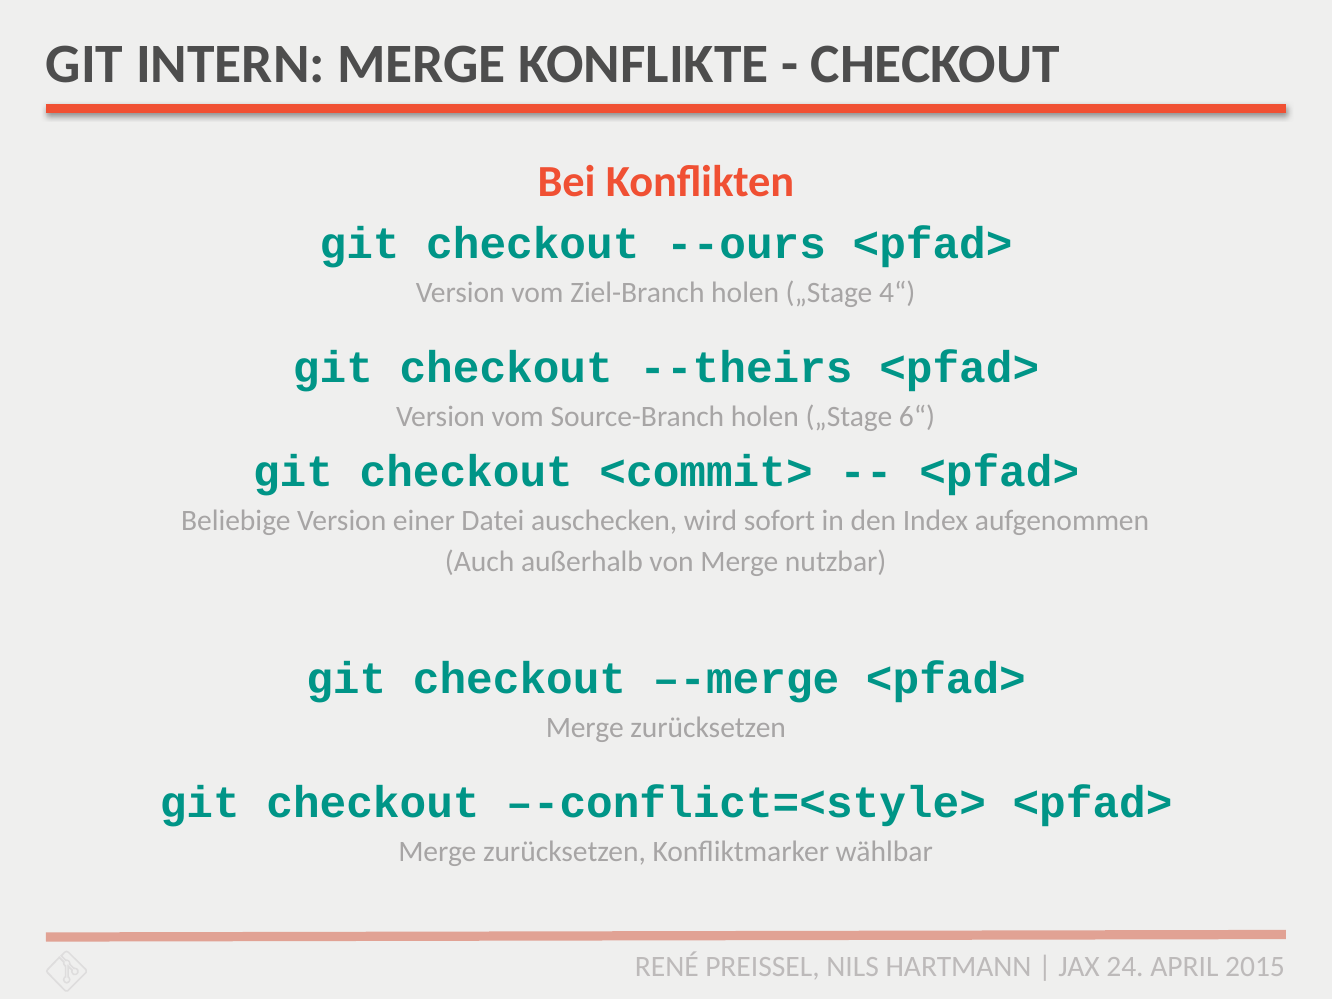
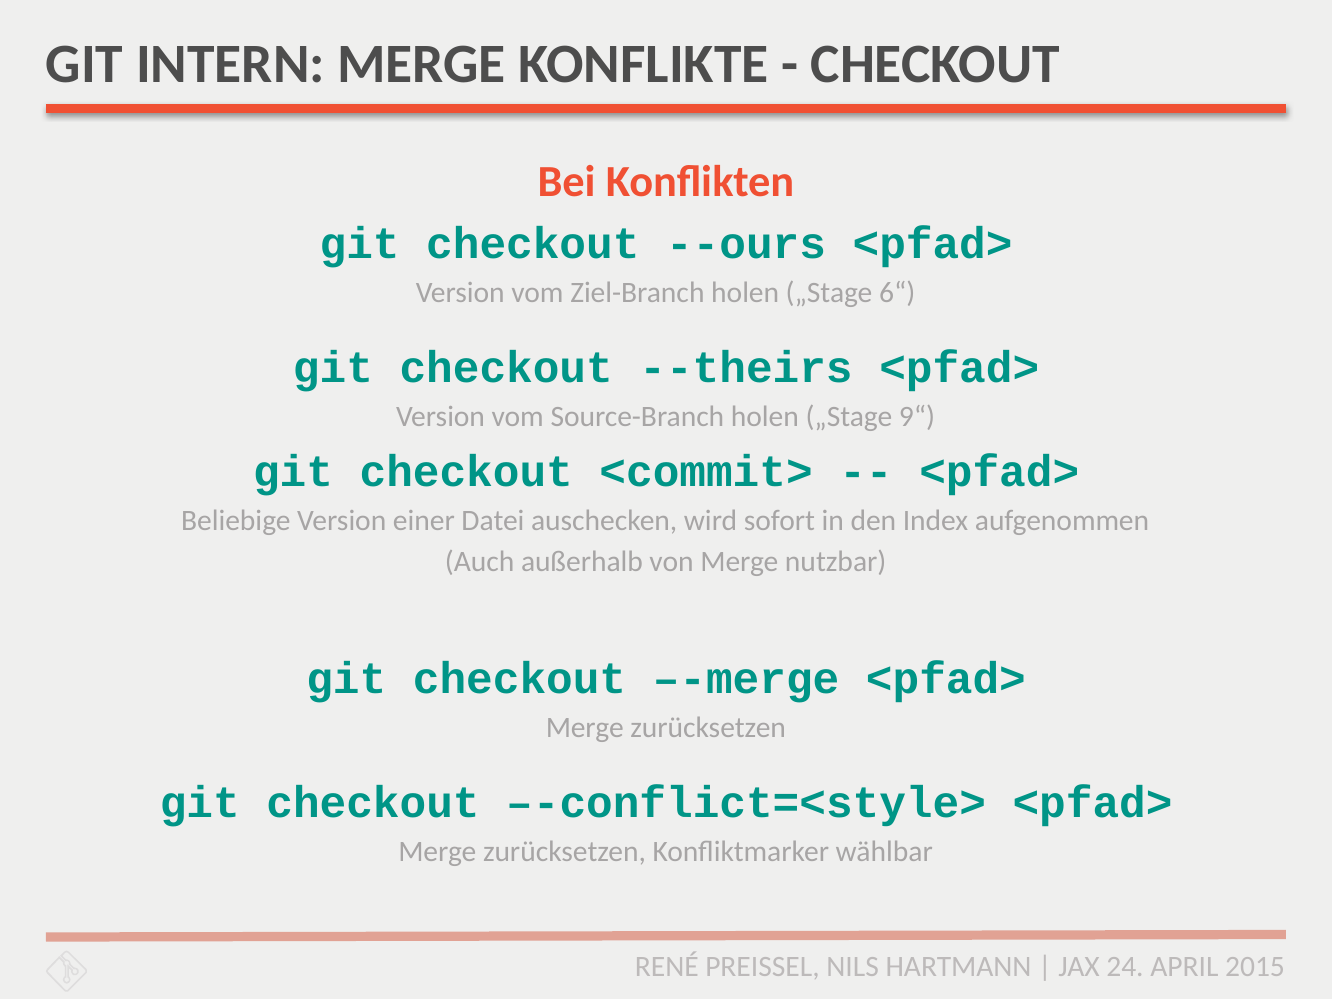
4“: 4“ -> 6“ (897, 293)
6“: 6“ -> 9“ (917, 417)
